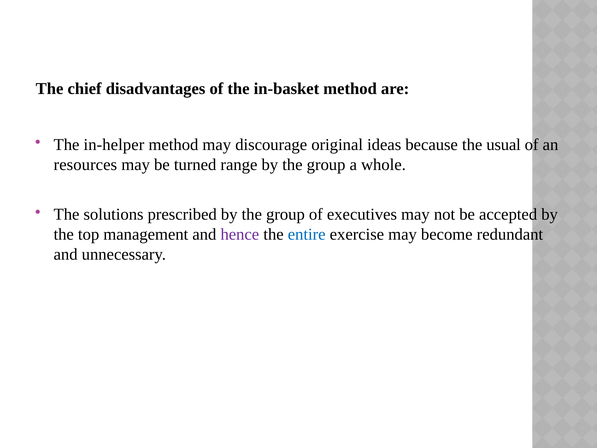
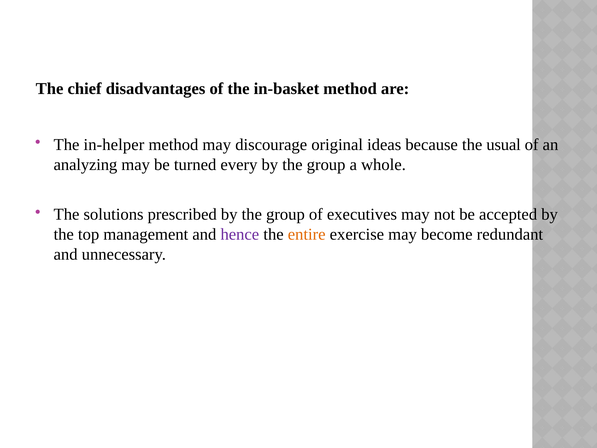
resources: resources -> analyzing (85, 164)
range: range -> every (239, 164)
entire colour: blue -> orange (307, 234)
